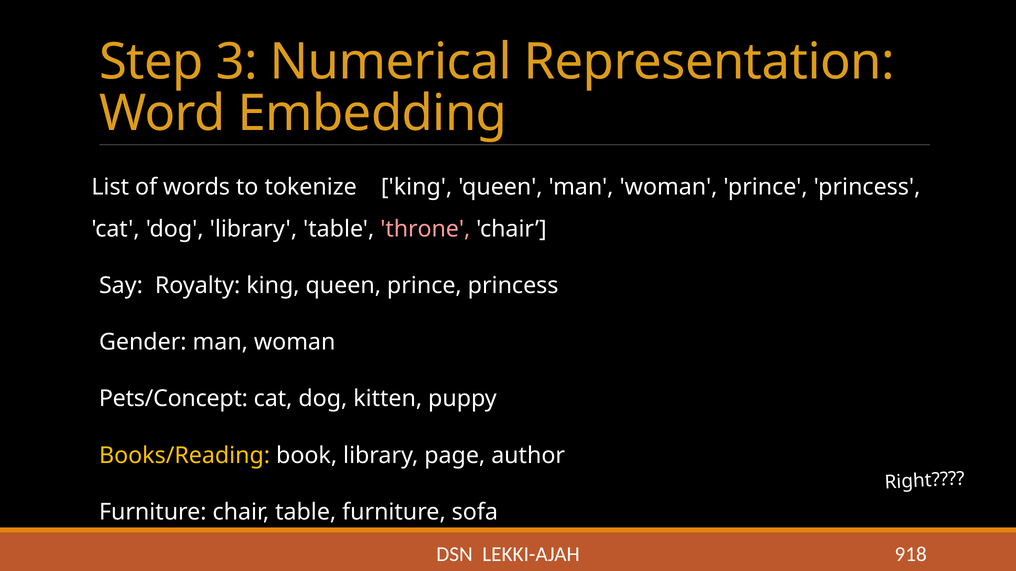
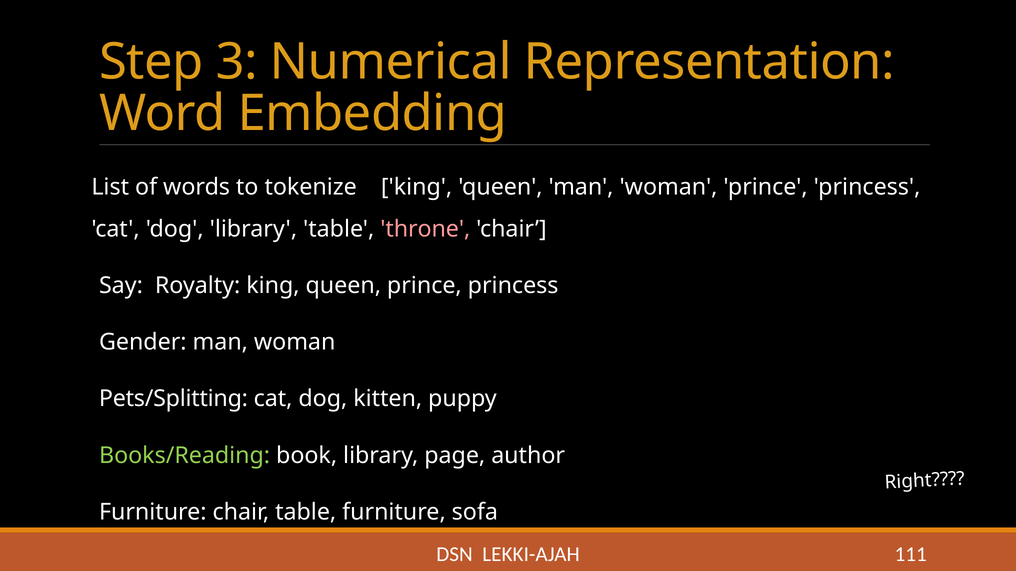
Pets/Concept: Pets/Concept -> Pets/Splitting (173, 399)
Books/Reading colour: yellow -> light green (185, 456)
918: 918 -> 111 (911, 555)
